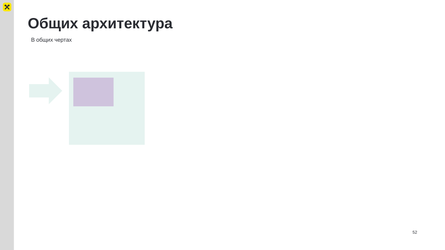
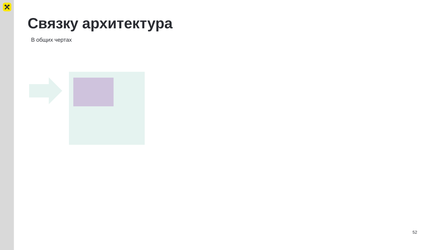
Общих: Общих -> Связку (53, 23)
